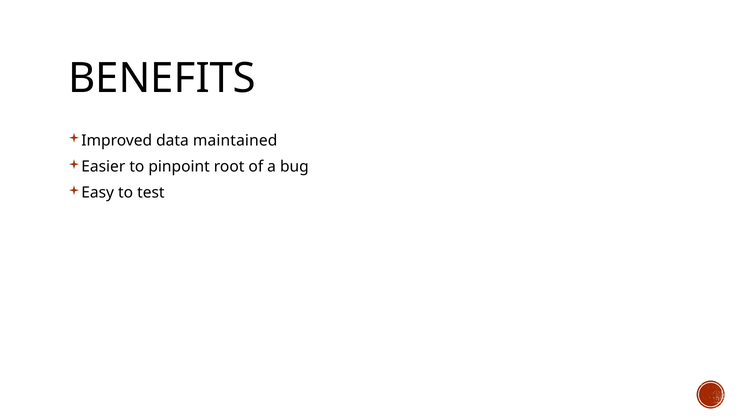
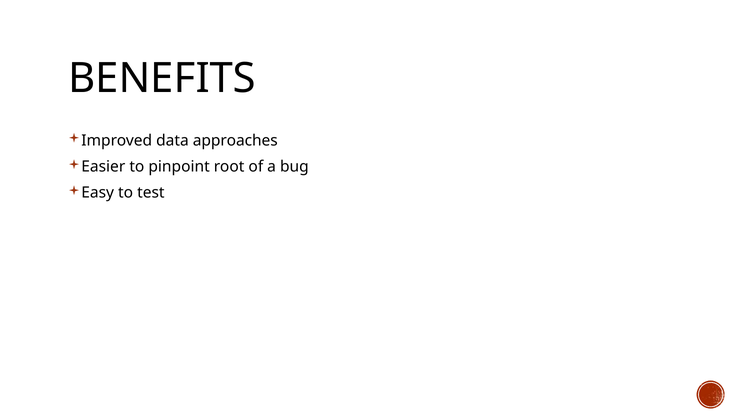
maintained: maintained -> approaches (235, 141)
